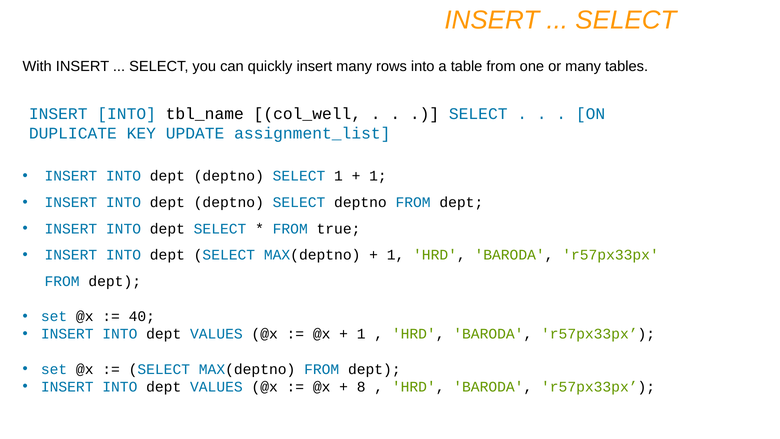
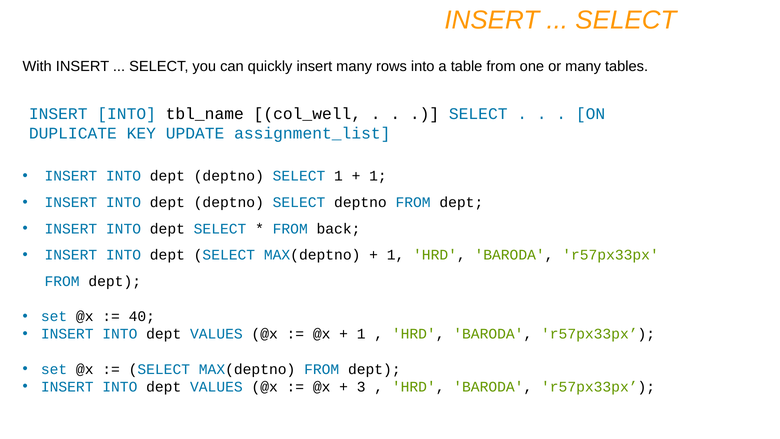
true: true -> back (339, 229)
8: 8 -> 3 (361, 387)
